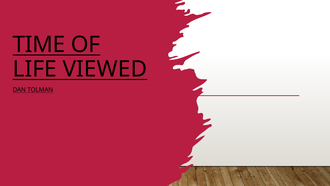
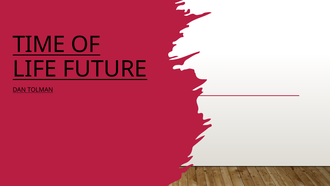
VIEWED: VIEWED -> FUTURE (105, 69)
